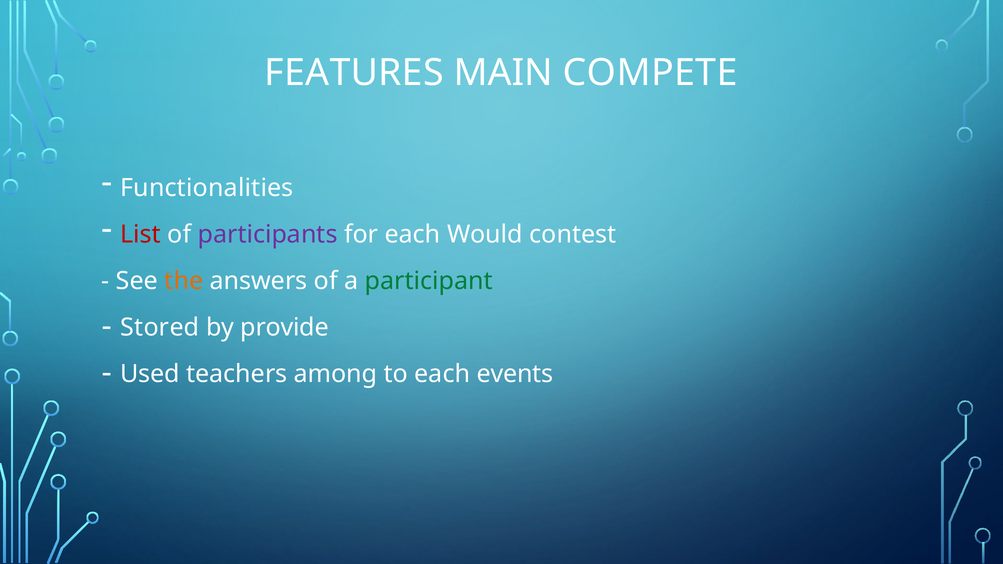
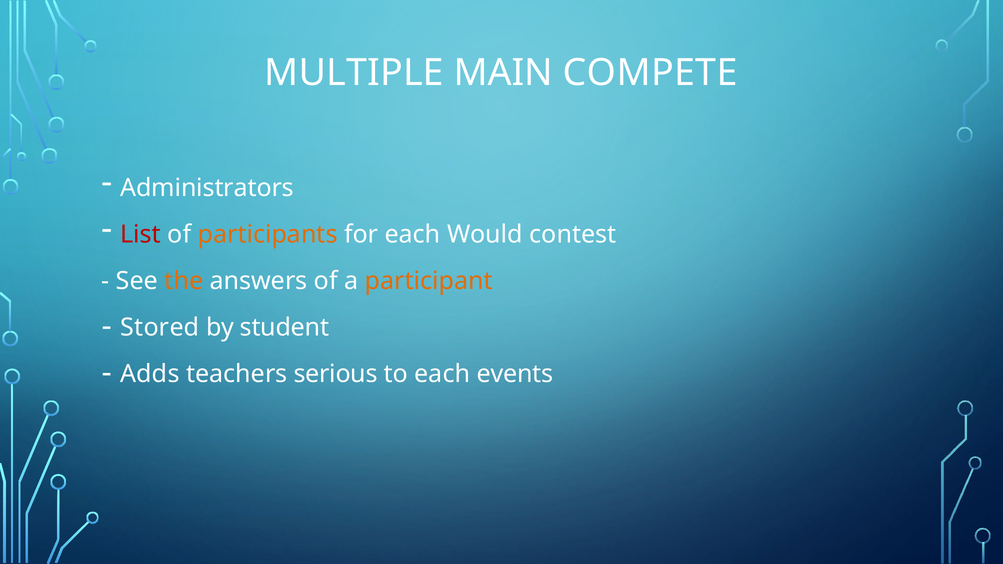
FEATURES: FEATURES -> MULTIPLE (354, 73)
Functionalities: Functionalities -> Administrators (207, 188)
participants colour: purple -> orange (268, 234)
participant colour: green -> orange (429, 281)
provide: provide -> student (285, 327)
Used: Used -> Adds (150, 374)
among: among -> serious (336, 374)
